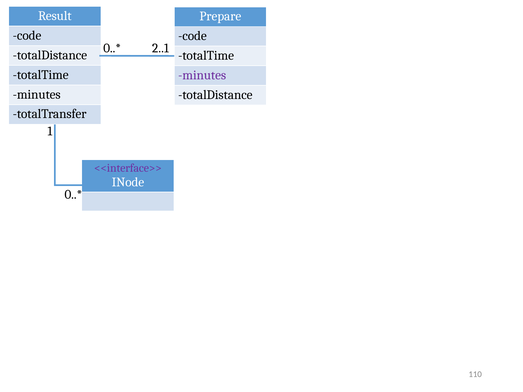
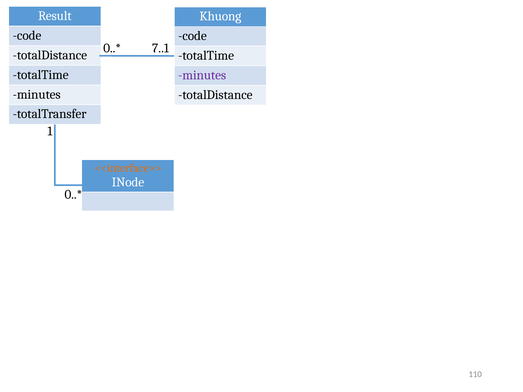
Prepare: Prepare -> Khuong (220, 16)
2..1: 2..1 -> 7..1 (160, 48)
<<interface>> colour: purple -> orange (128, 168)
